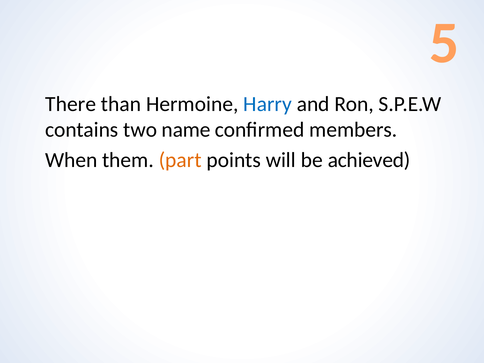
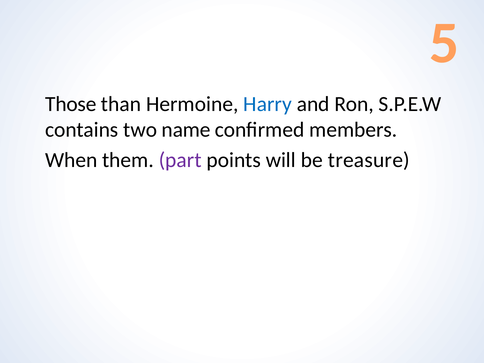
There: There -> Those (71, 104)
part colour: orange -> purple (180, 160)
achieved: achieved -> treasure (369, 160)
